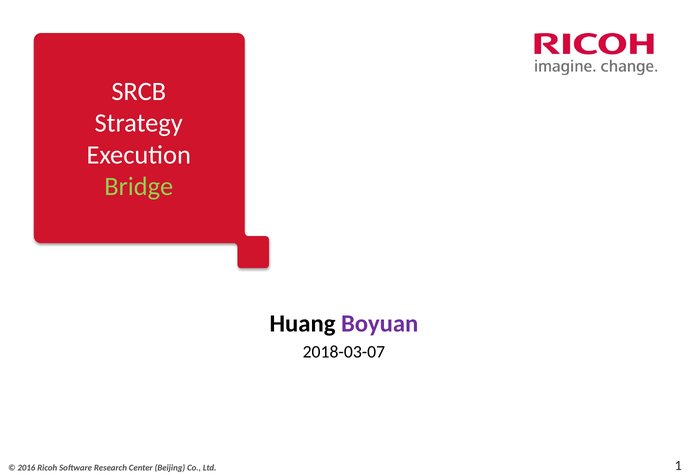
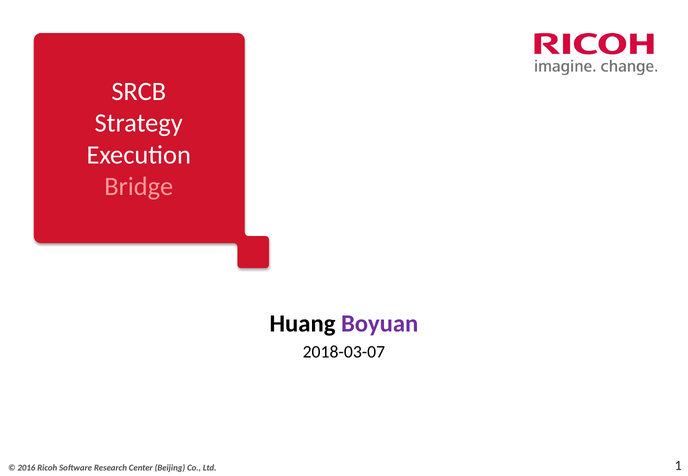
Bridge colour: light green -> pink (139, 187)
